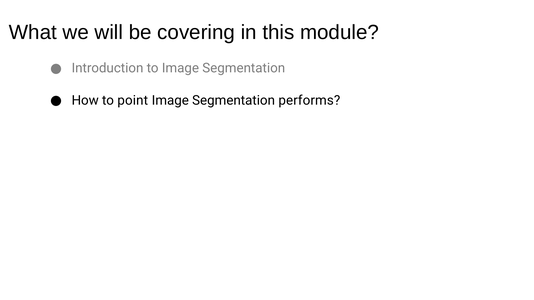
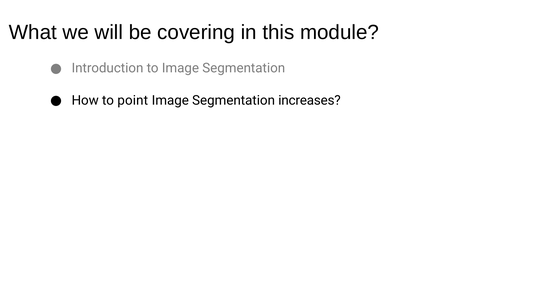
performs: performs -> increases (309, 101)
